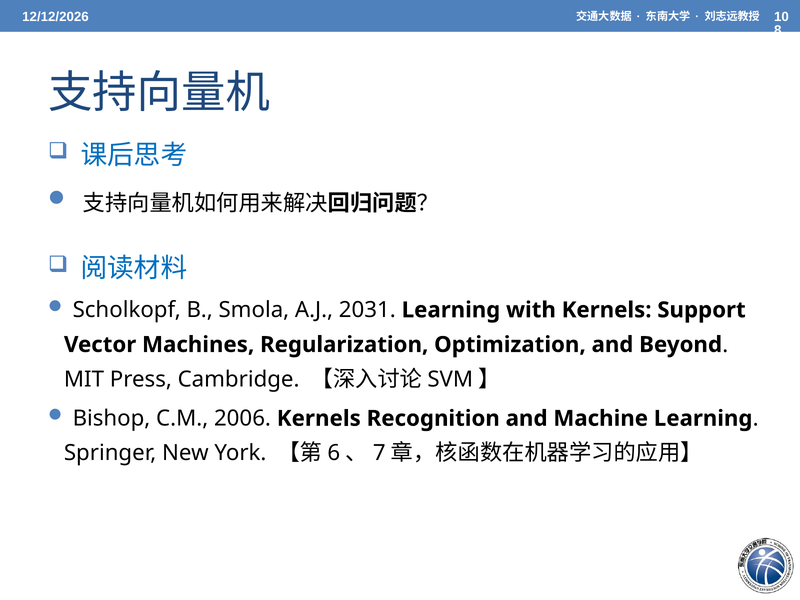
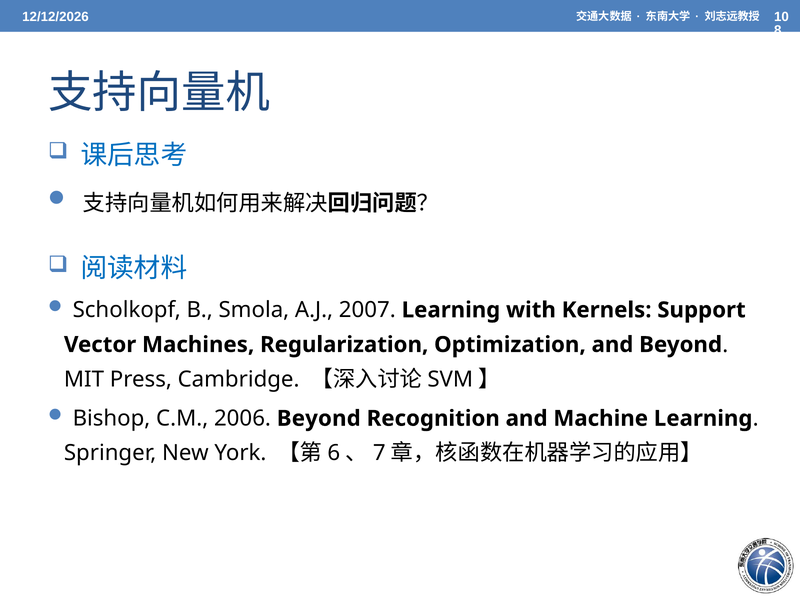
2031: 2031 -> 2007 (367, 310)
2006 Kernels: Kernels -> Beyond (319, 418)
